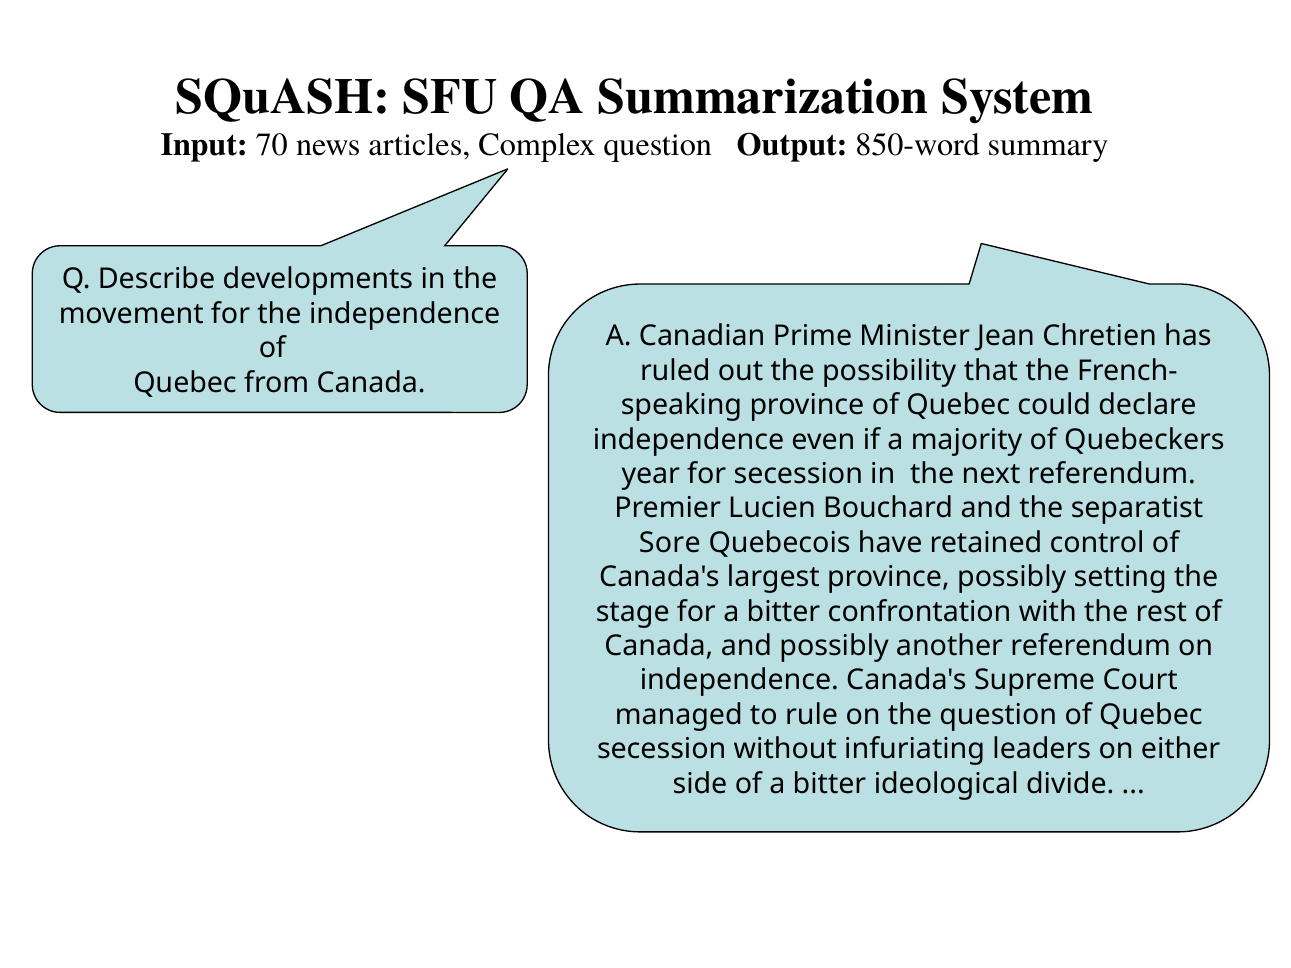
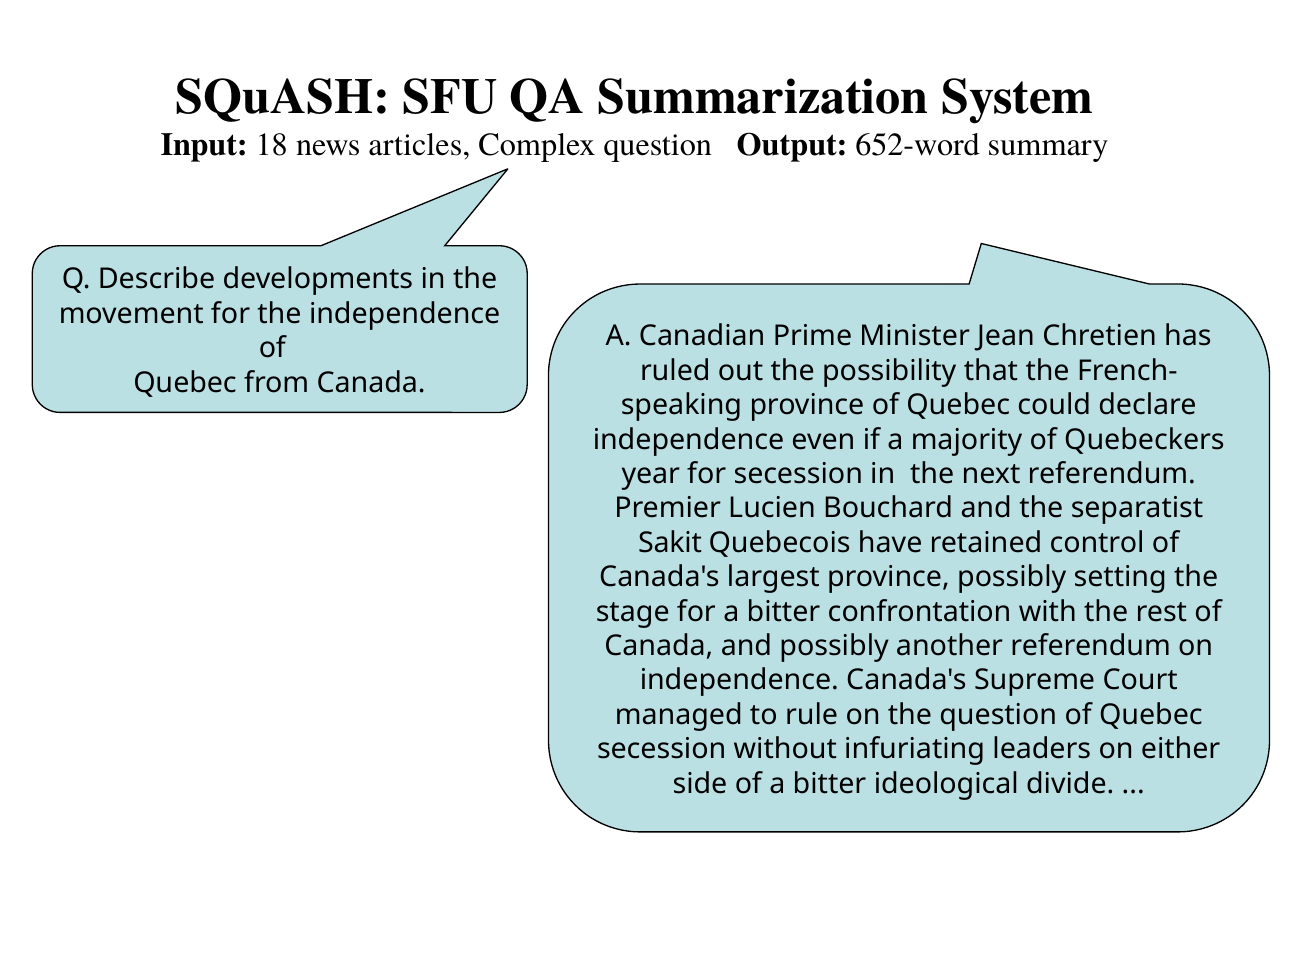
70: 70 -> 18 (272, 145)
850-word: 850-word -> 652-word (918, 145)
Sore: Sore -> Sakit (670, 543)
